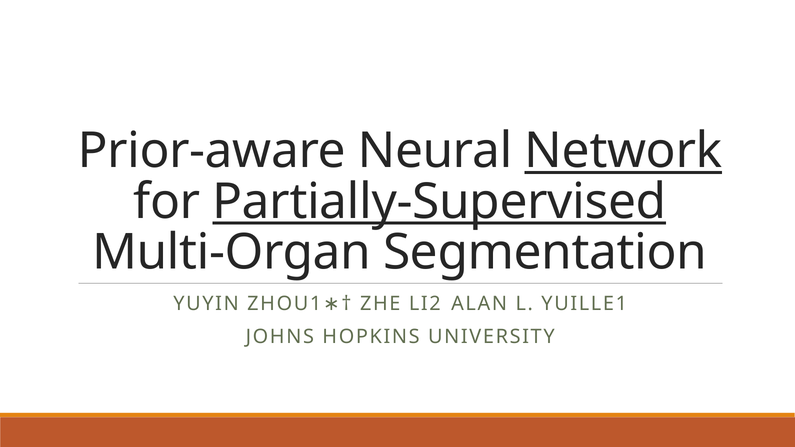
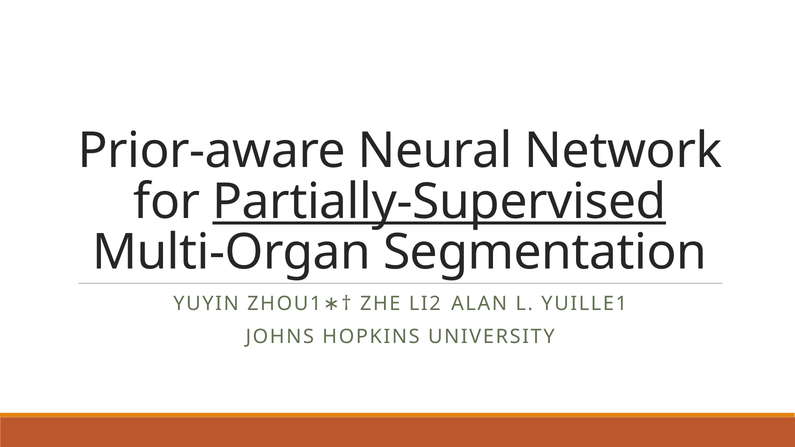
Network underline: present -> none (623, 151)
